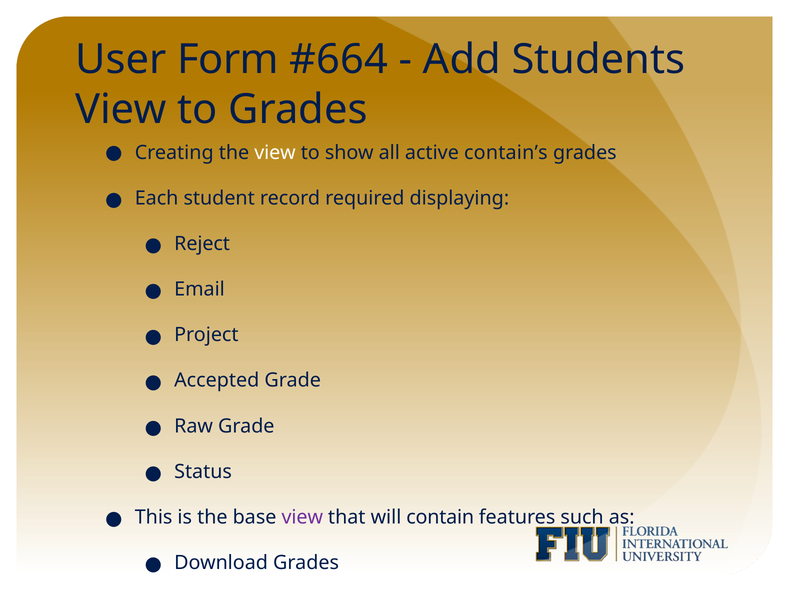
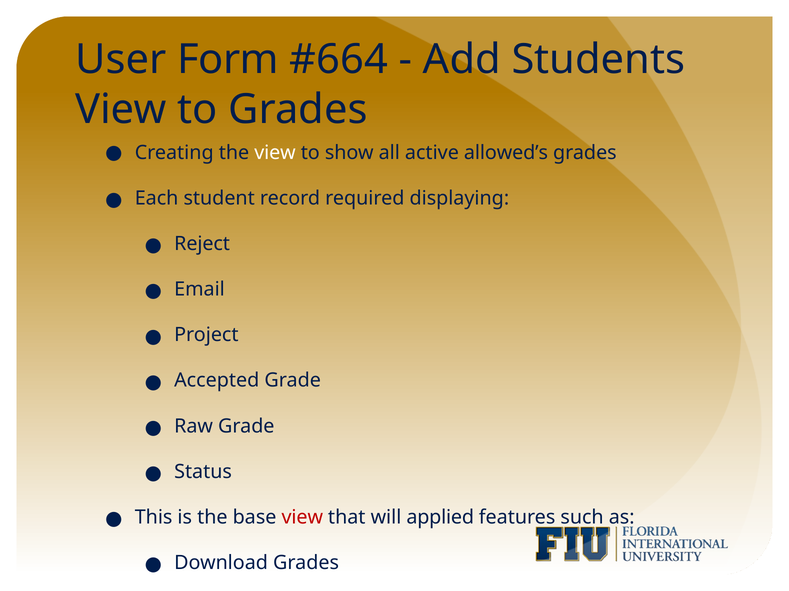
contain’s: contain’s -> allowed’s (506, 153)
view colour: purple -> red (302, 518)
contain: contain -> applied (440, 518)
